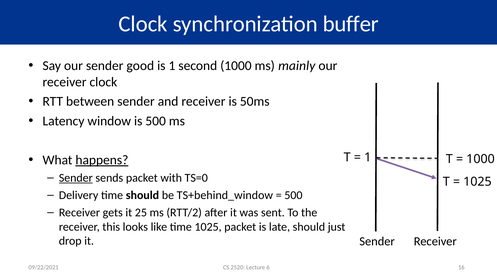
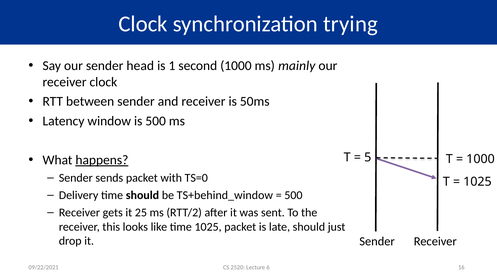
buffer: buffer -> trying (351, 24)
good: good -> head (140, 66)
1: 1 -> 5 (368, 157)
Sender underline: present -> none (76, 178)
